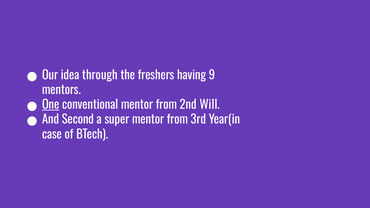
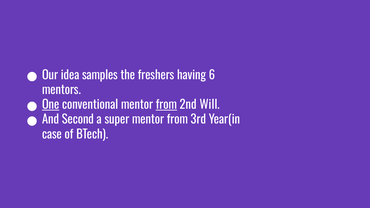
through: through -> samples (100, 75)
9: 9 -> 6 (212, 75)
from underline: none -> present (166, 105)
